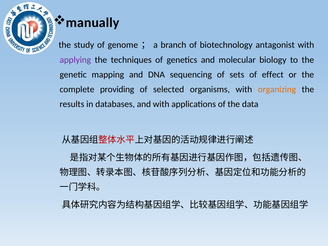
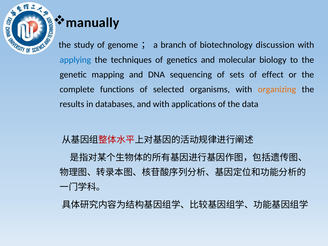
antagonist: antagonist -> discussion (275, 45)
applying colour: purple -> blue (75, 60)
providing: providing -> functions (117, 89)
